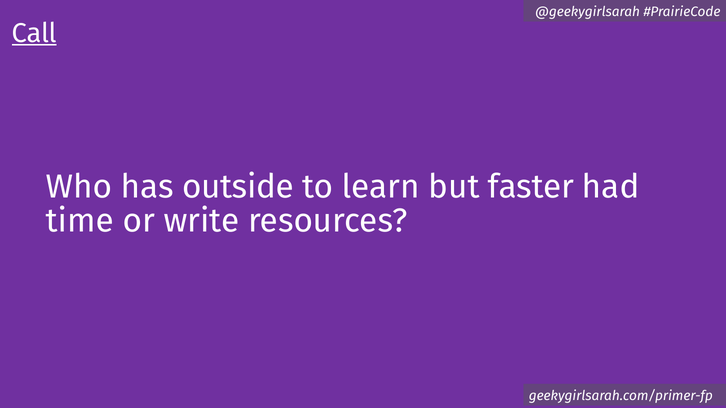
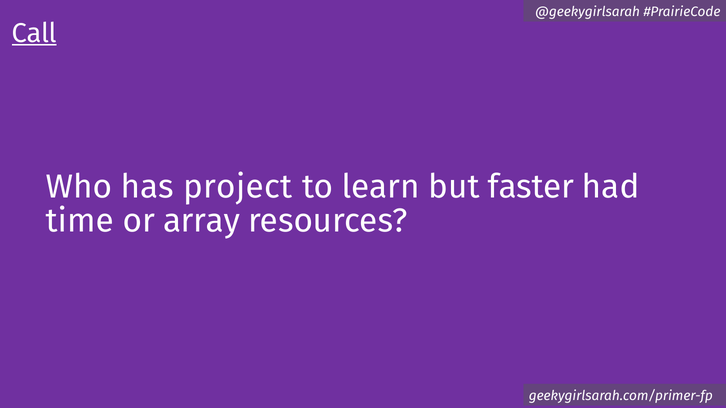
outside: outside -> project (238, 187)
write: write -> array (202, 221)
